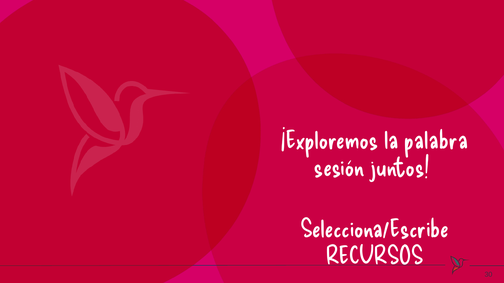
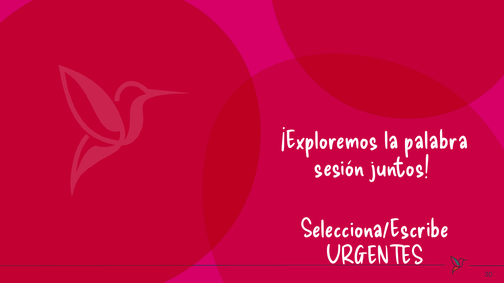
RECURSOS: RECURSOS -> URGENTES (375, 257)
